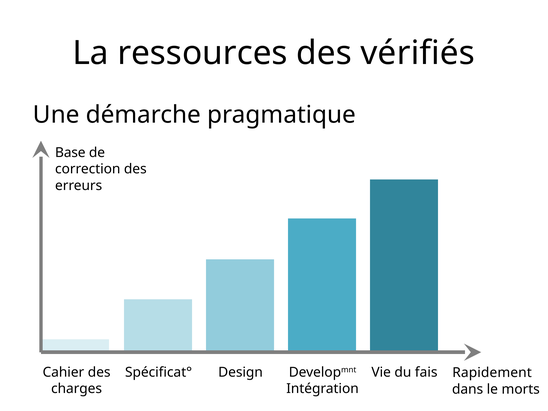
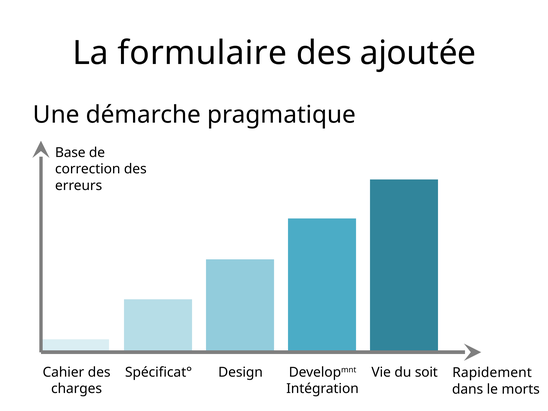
ressources: ressources -> formulaire (202, 53)
vérifiés: vérifiés -> ajoutée (418, 53)
fais: fais -> soit (426, 372)
